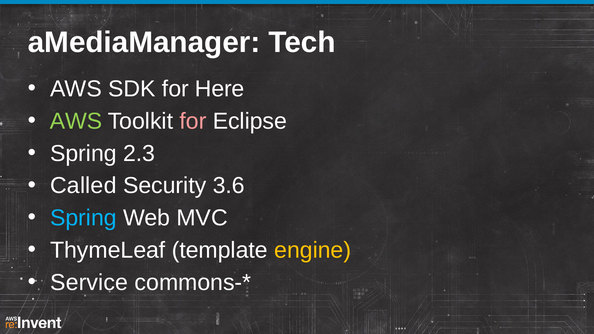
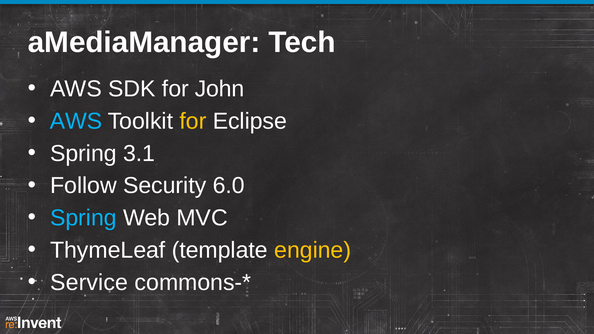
Here: Here -> John (220, 89)
AWS colour: light green -> light blue (76, 121)
for colour: pink -> yellow (193, 121)
2.3: 2.3 -> 3.1 (139, 153)
Called: Called -> Follow (83, 186)
3.6: 3.6 -> 6.0 (229, 186)
